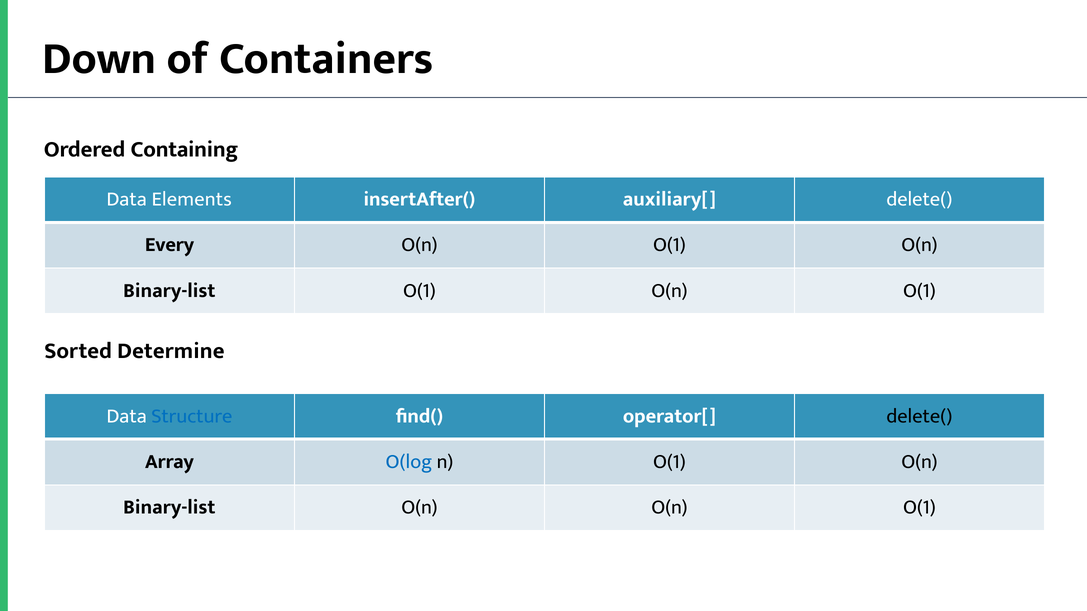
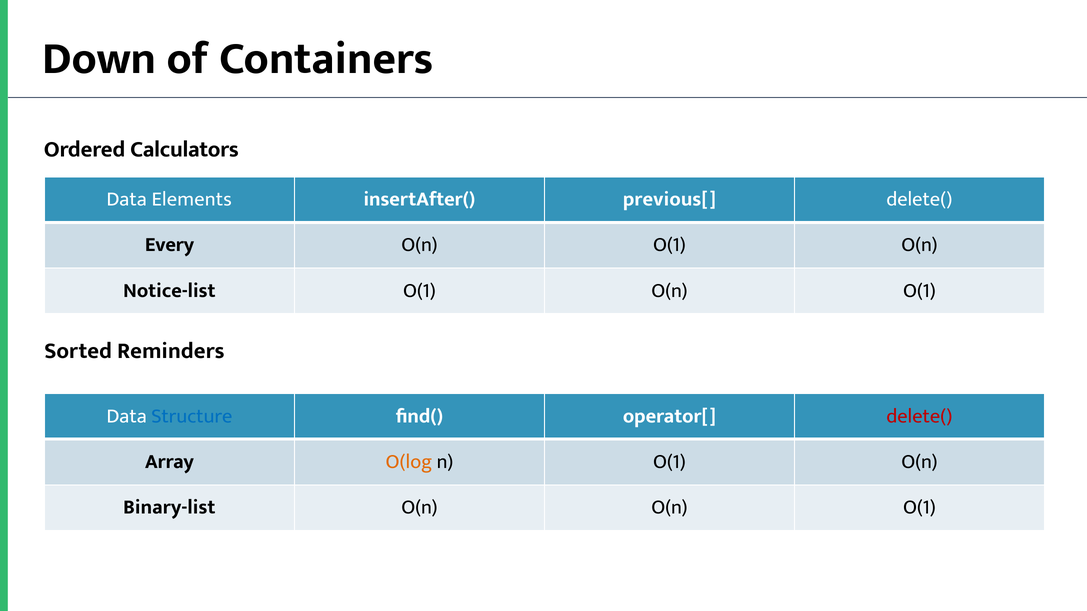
Containing: Containing -> Calculators (184, 149)
auxiliary[: auxiliary[ -> previous[ (665, 199)
Binary-list: Binary-list -> Notice-list (169, 290)
Determine: Determine -> Reminders (171, 351)
delete( colour: black -> red (919, 416)
O(log colour: blue -> orange (409, 462)
